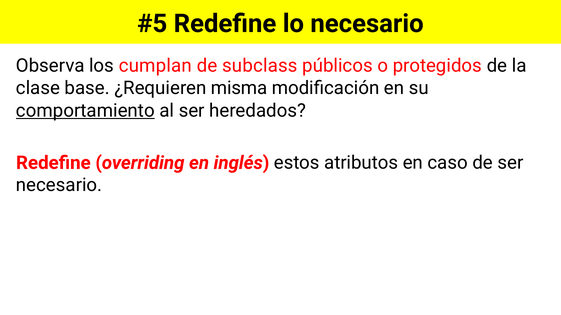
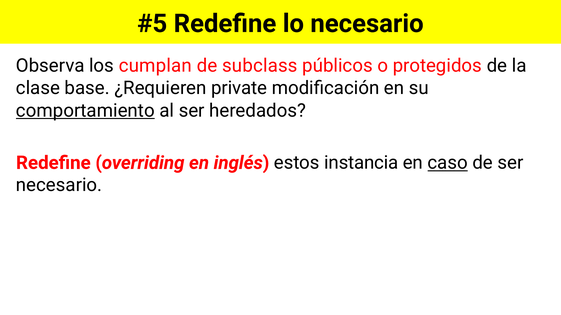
misma: misma -> private (239, 88)
atributos: atributos -> instancia (361, 163)
caso underline: none -> present (448, 163)
